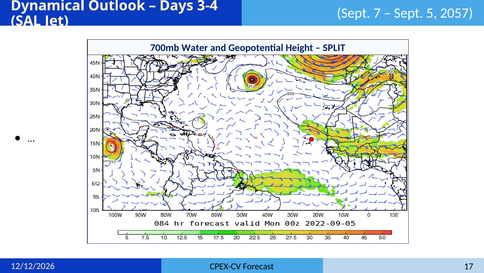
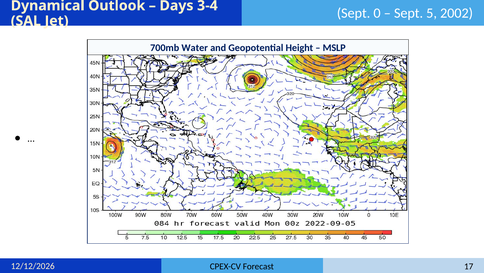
7: 7 -> 0 (377, 13)
2057: 2057 -> 2002 (457, 13)
SPLIT: SPLIT -> MSLP (334, 48)
